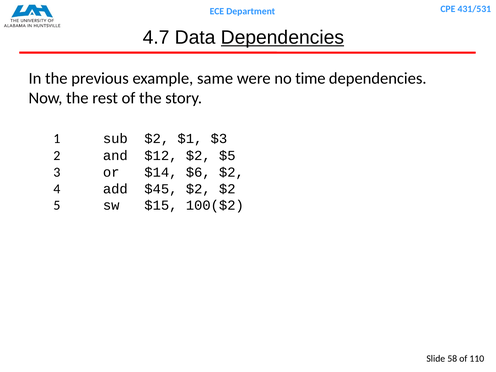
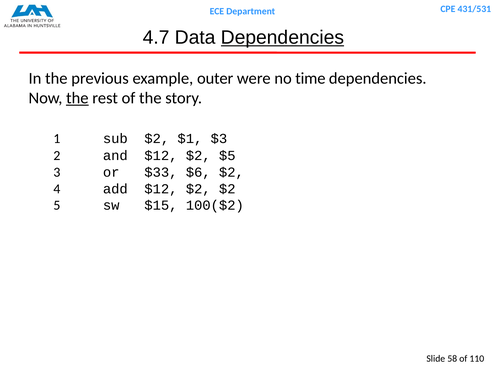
same: same -> outer (215, 78)
the underline: none -> present (77, 98)
$14: $14 -> $33 (161, 172)
add $45: $45 -> $12 (161, 189)
